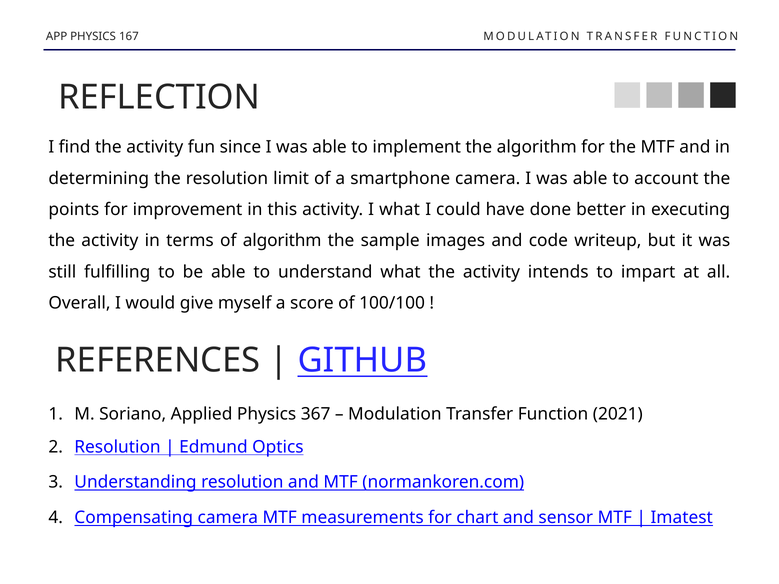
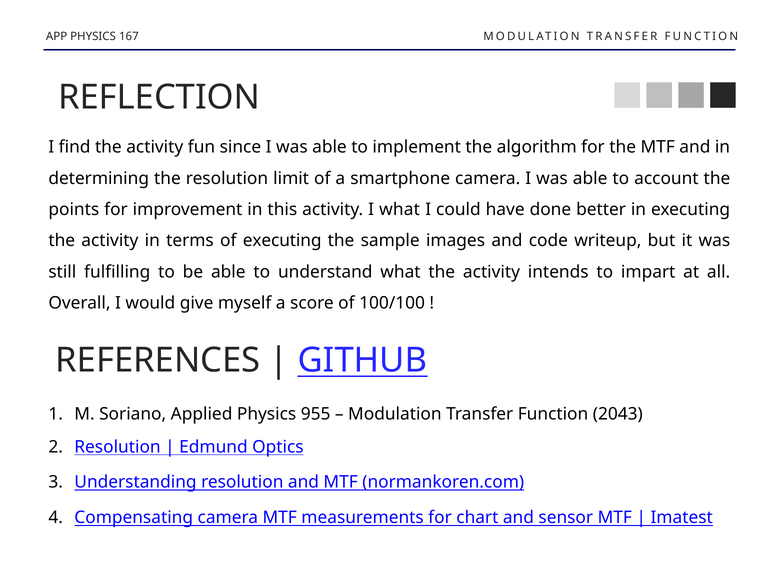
of algorithm: algorithm -> executing (282, 241)
367: 367 -> 955 (316, 414)
2021: 2021 -> 2043 (618, 414)
